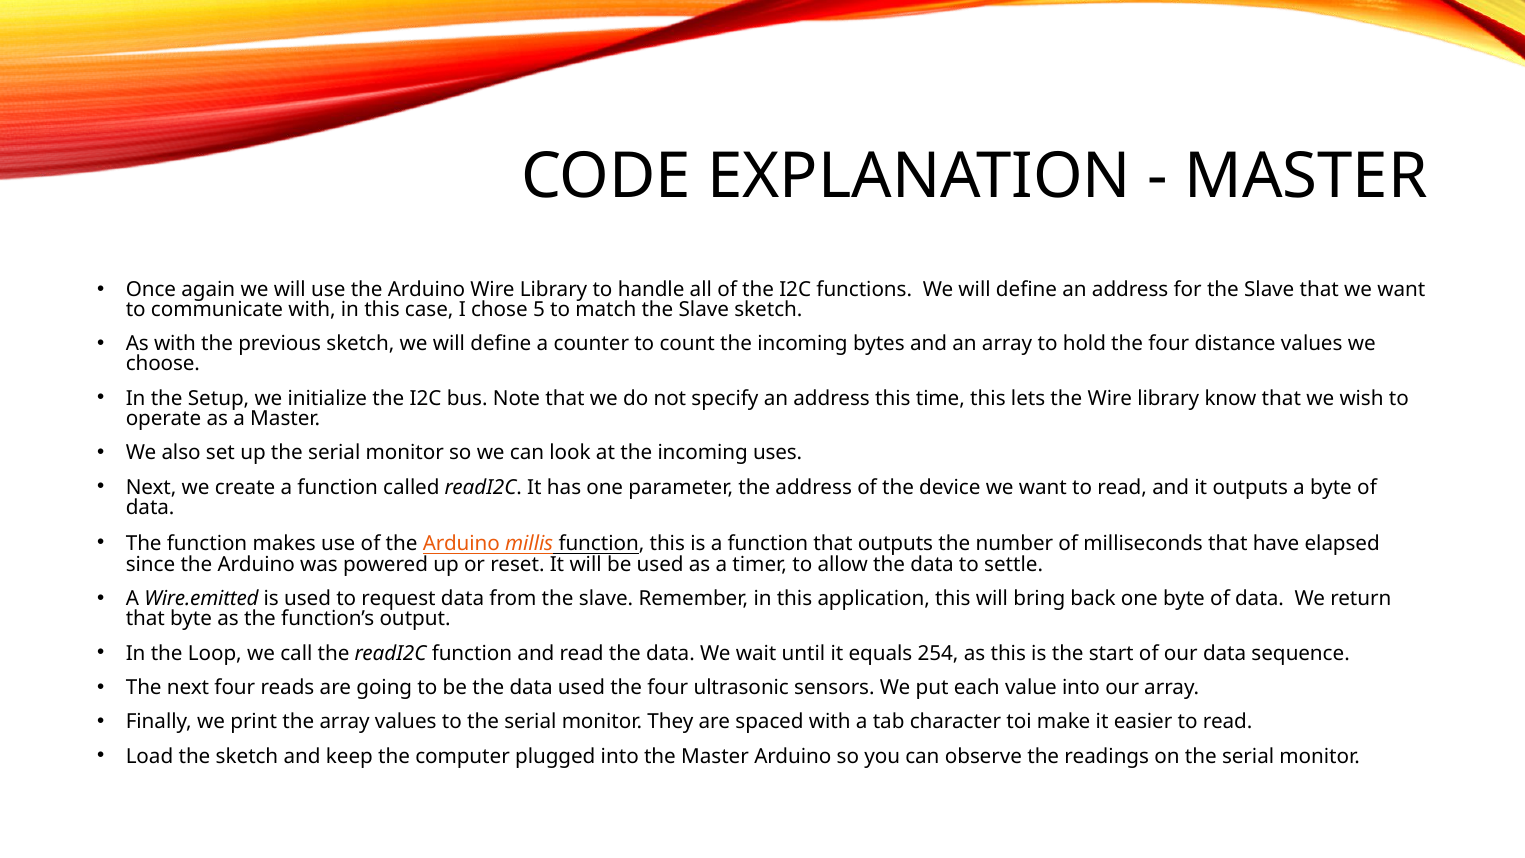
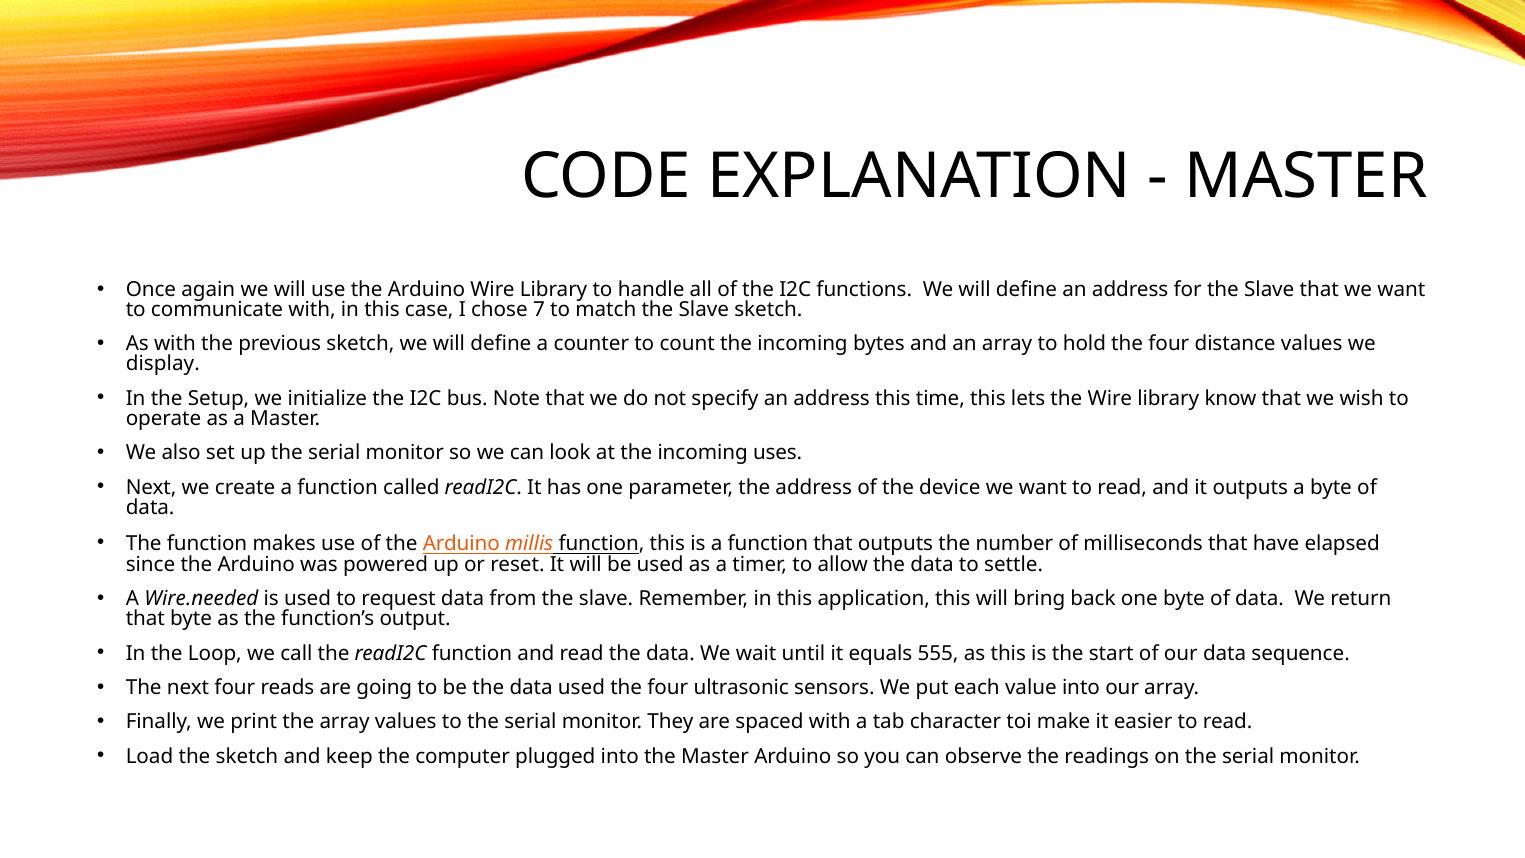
5: 5 -> 7 (539, 310)
choose: choose -> display (163, 364)
Wire.emitted: Wire.emitted -> Wire.needed (201, 599)
254: 254 -> 555 (938, 653)
